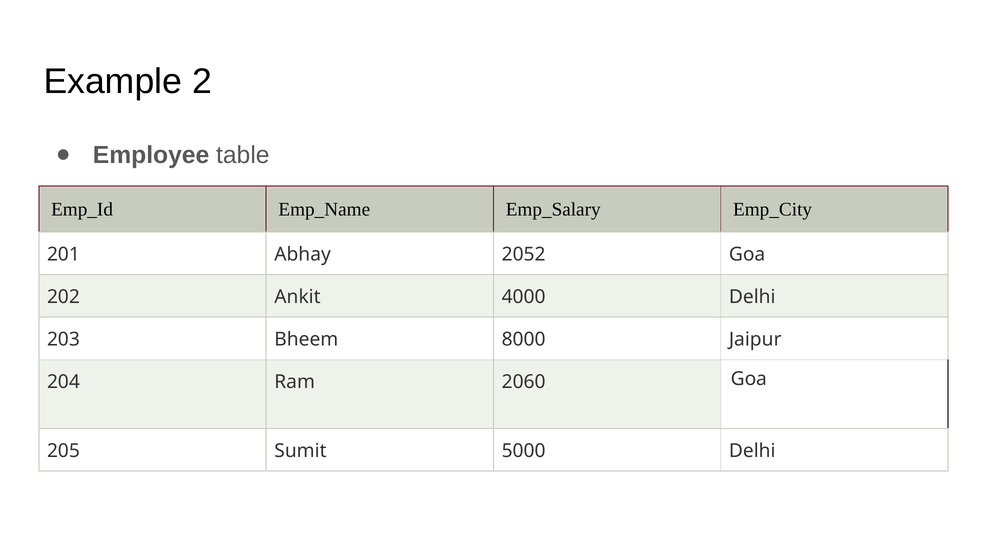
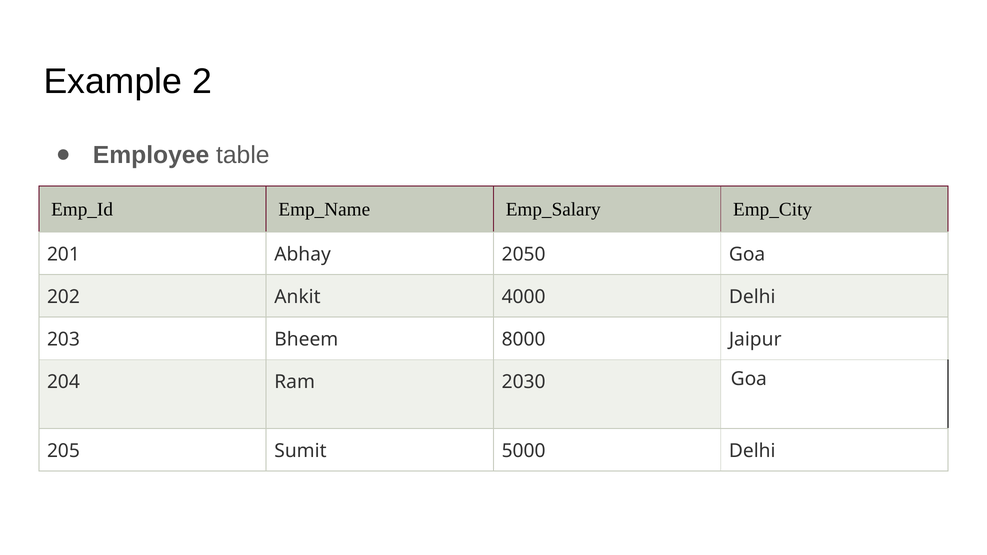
2052: 2052 -> 2050 (524, 255)
2060: 2060 -> 2030 (524, 382)
